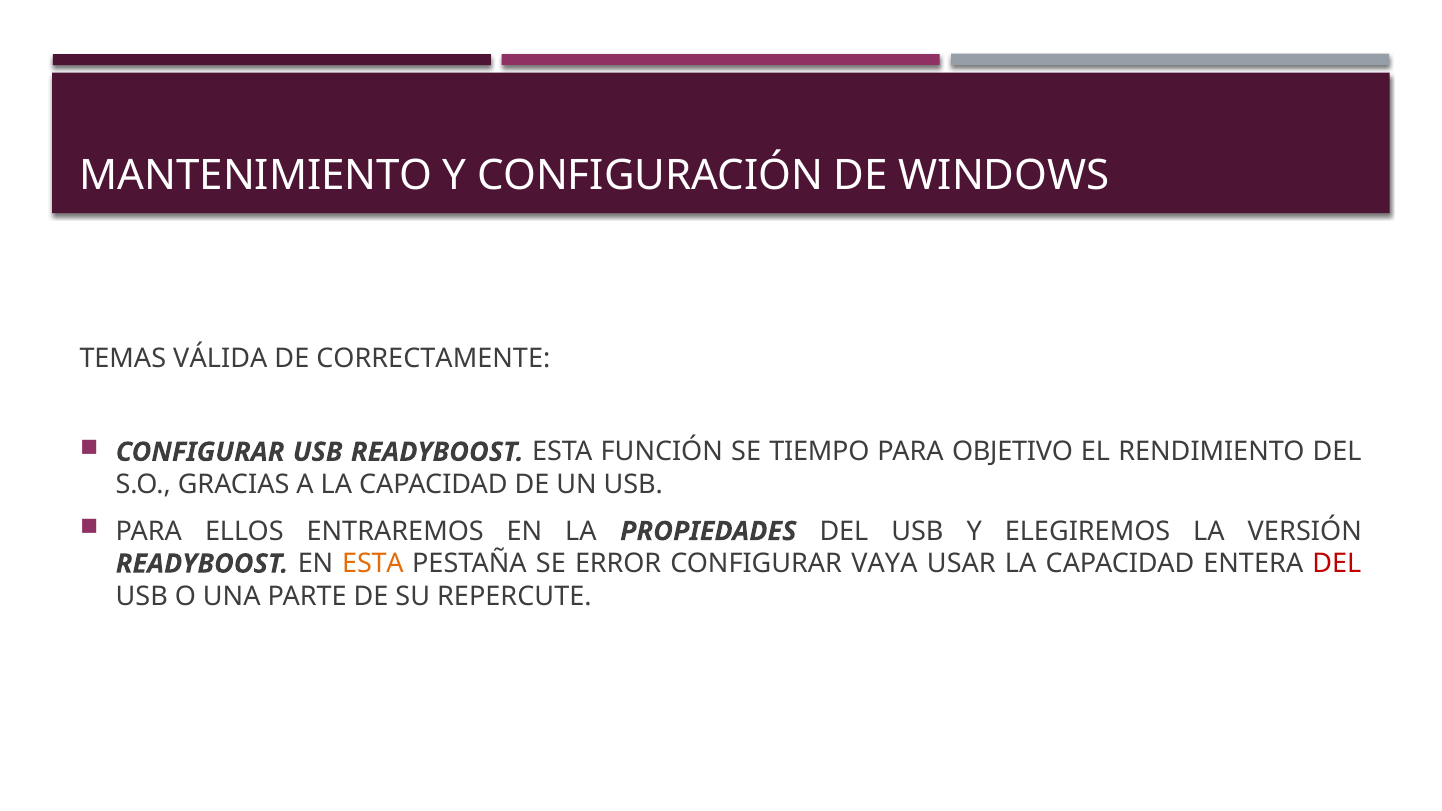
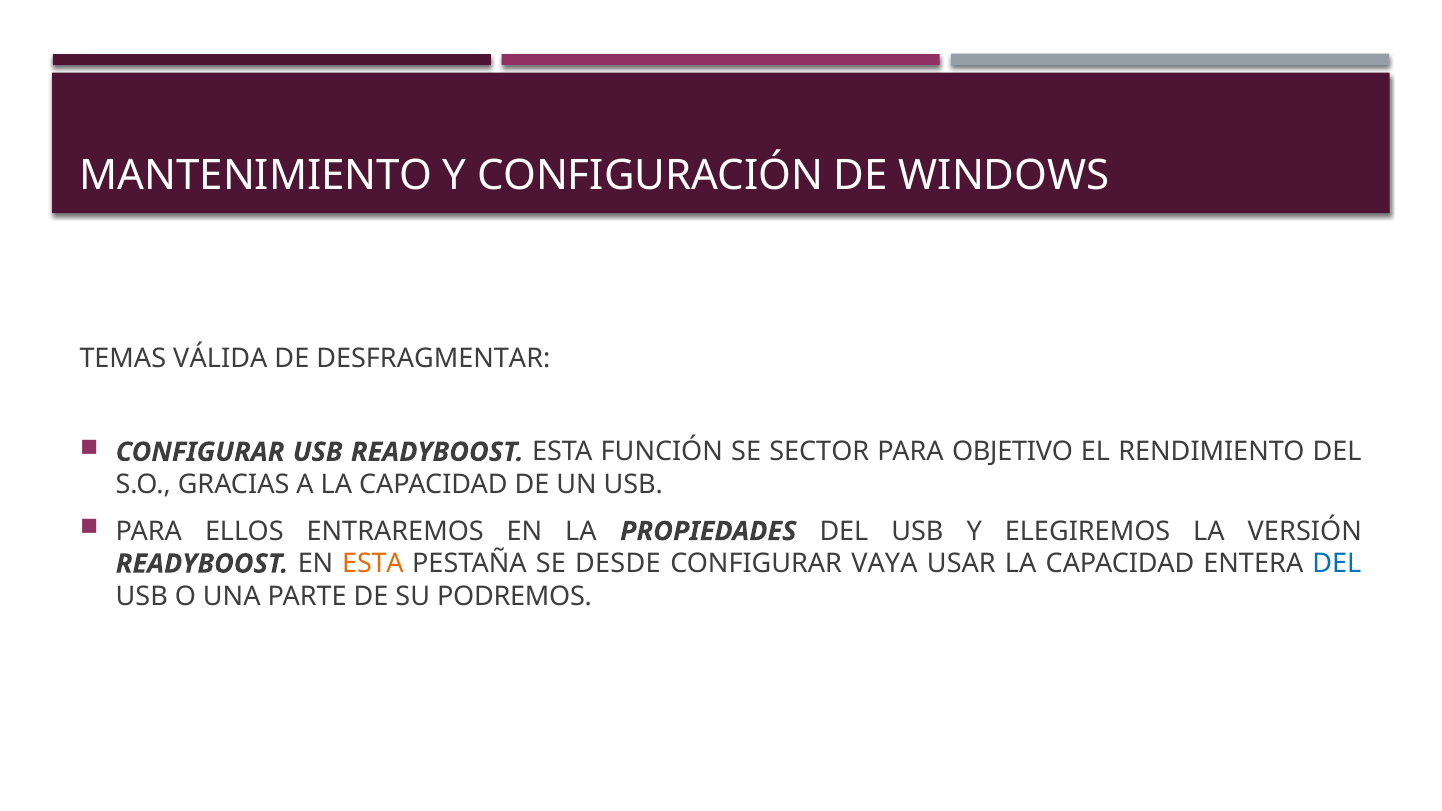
CORRECTAMENTE: CORRECTAMENTE -> DESFRAGMENTAR (433, 358)
TIEMPO: TIEMPO -> SECTOR (819, 452)
ERROR: ERROR -> DESDE (618, 564)
DEL colour: red -> blue (1337, 564)
REPERCUTE: REPERCUTE -> PODREMOS (515, 596)
